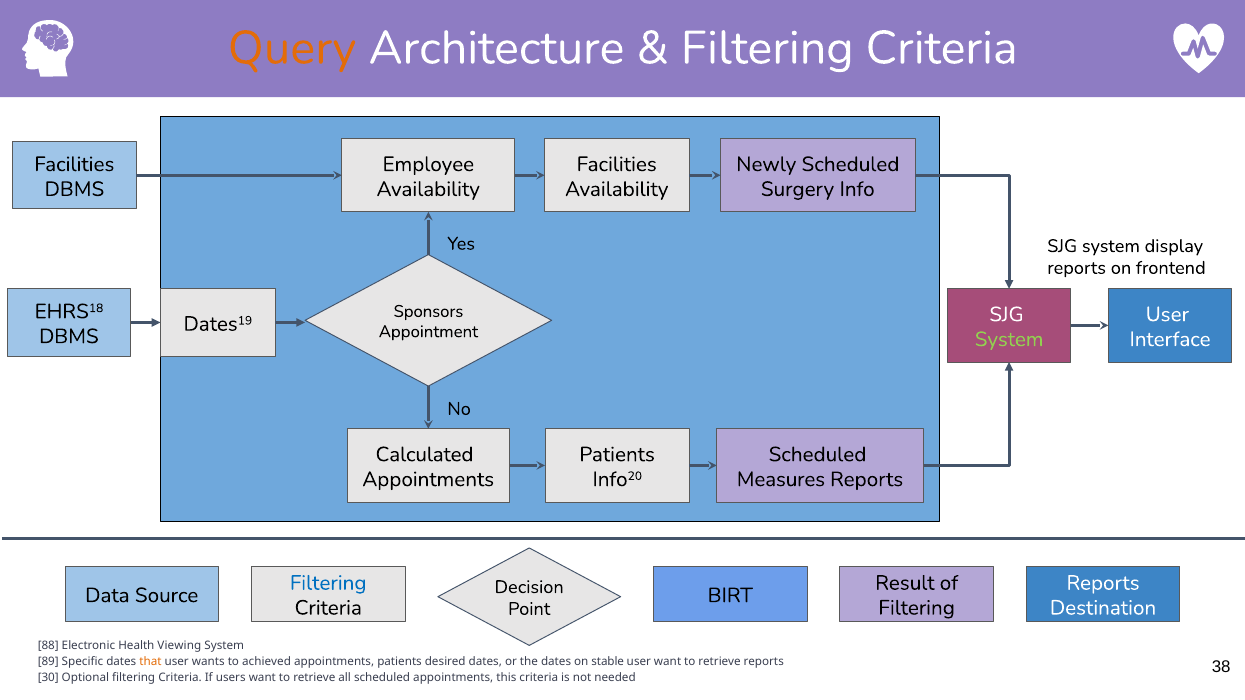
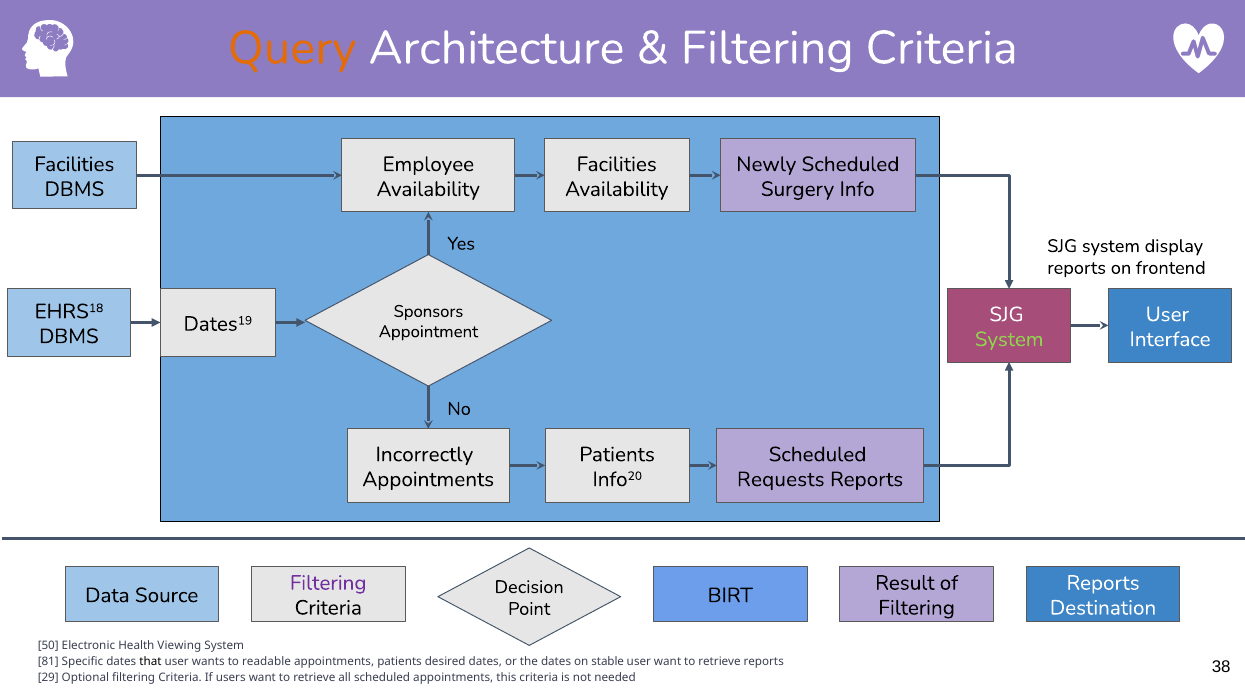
Calculated: Calculated -> Incorrectly (424, 455)
Measures: Measures -> Requests (781, 480)
Filtering colour: blue -> purple (328, 583)
88: 88 -> 50 (48, 646)
89: 89 -> 81 (48, 662)
that colour: orange -> black (151, 662)
achieved: achieved -> readable (267, 662)
30: 30 -> 29 (48, 678)
